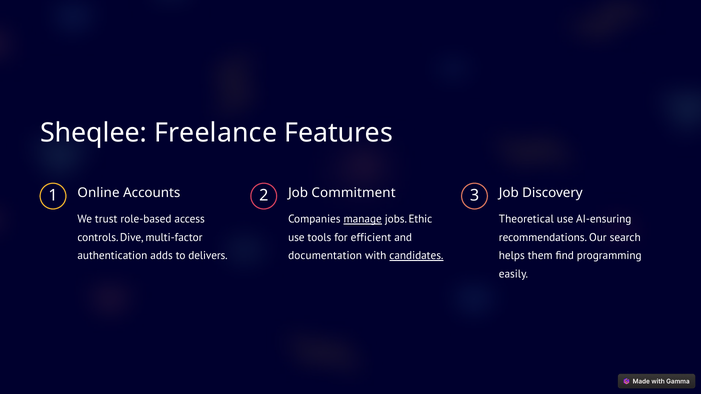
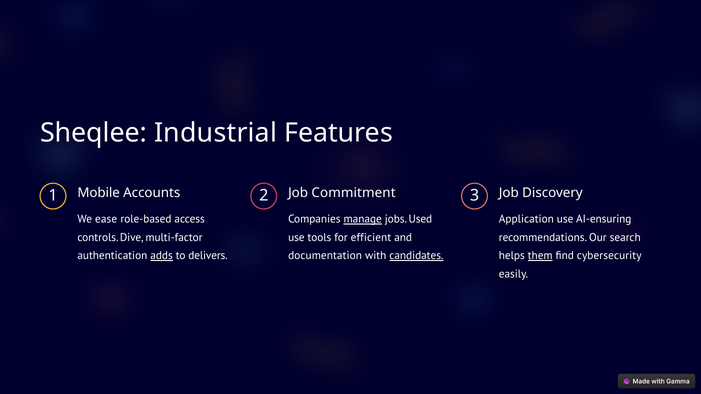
Freelance: Freelance -> Industrial (216, 133)
Online: Online -> Mobile (99, 193)
trust: trust -> ease (106, 219)
Ethic: Ethic -> Used (420, 219)
Theoretical: Theoretical -> Application (526, 219)
adds underline: none -> present (162, 256)
them underline: none -> present (540, 256)
programming: programming -> cybersecurity (609, 256)
